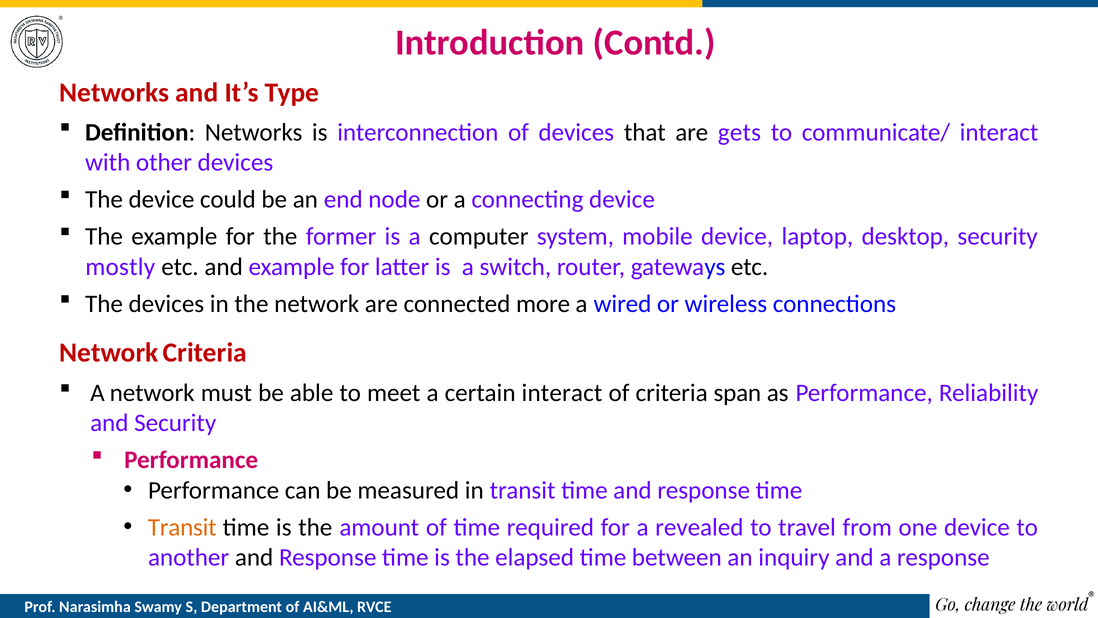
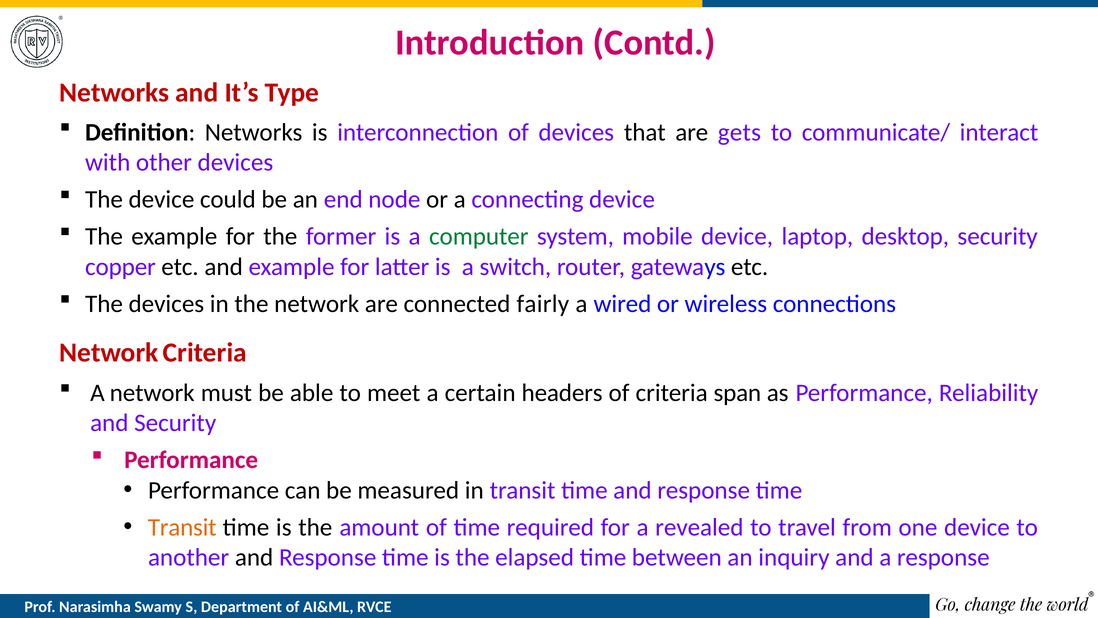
computer colour: black -> green (479, 236)
mostly: mostly -> copper (120, 267)
more: more -> fairly (543, 304)
certain interact: interact -> headers (562, 393)
